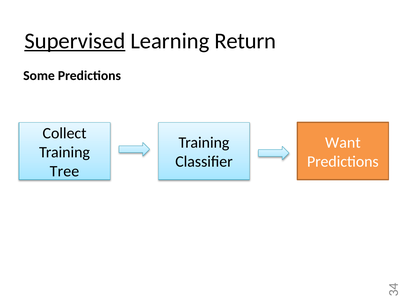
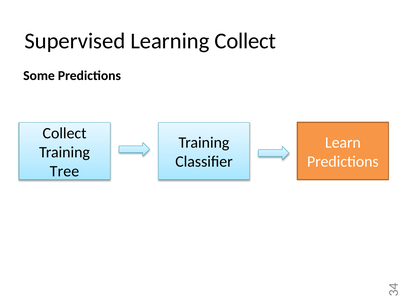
Supervised underline: present -> none (75, 41)
Learning Return: Return -> Collect (245, 41)
Want: Want -> Learn (343, 143)
